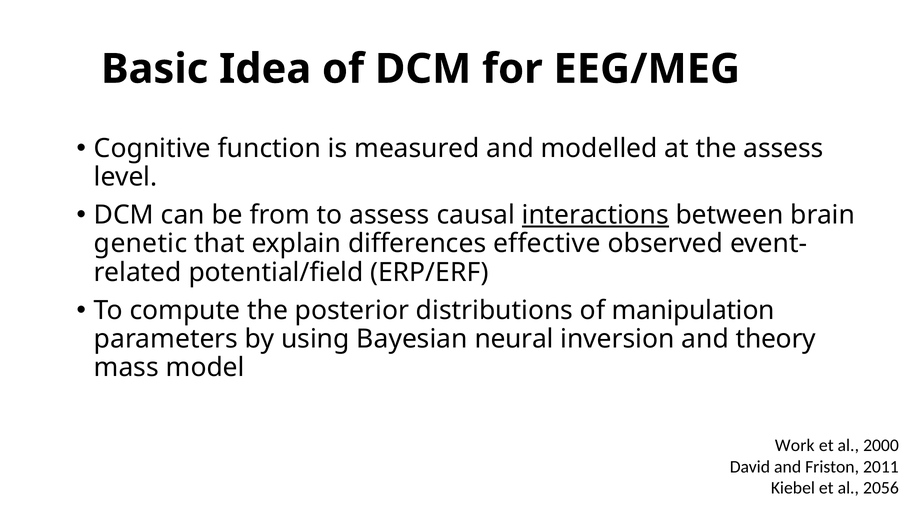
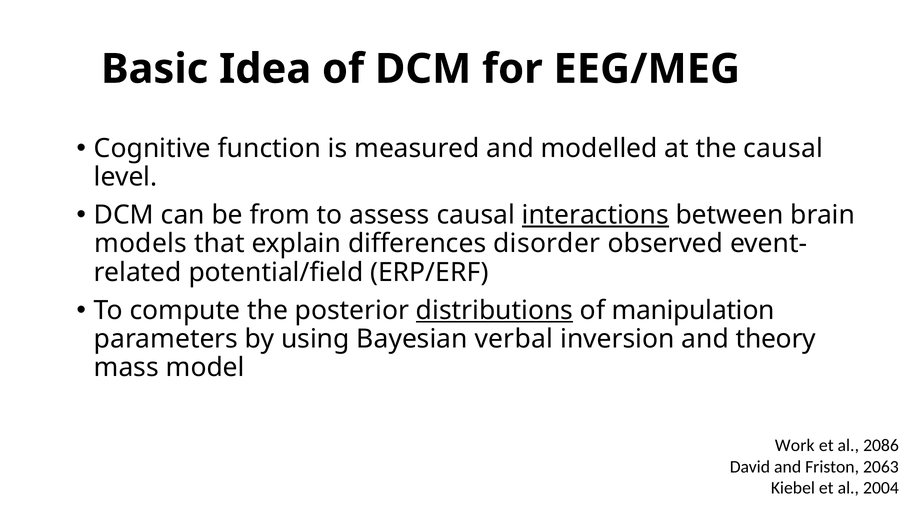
the assess: assess -> causal (783, 148)
genetic: genetic -> models (141, 244)
effective: effective -> disorder (547, 244)
distributions underline: none -> present (495, 310)
neural: neural -> verbal (514, 339)
2000: 2000 -> 2086 (881, 445)
2011: 2011 -> 2063 (881, 467)
2056: 2056 -> 2004 (881, 488)
